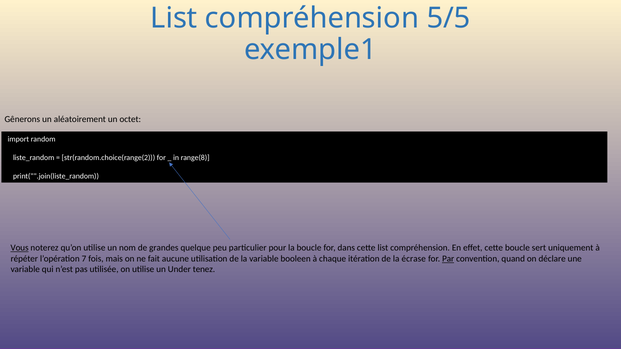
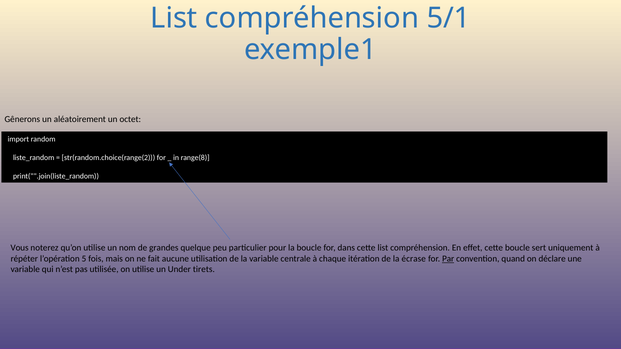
5/5: 5/5 -> 5/1 (449, 18)
Vous underline: present -> none (20, 248)
7: 7 -> 5 (84, 259)
booleen: booleen -> centrale (296, 259)
tenez: tenez -> tirets (204, 270)
